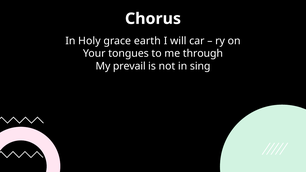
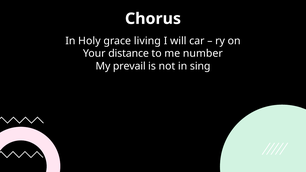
earth: earth -> living (147, 41)
tongues: tongues -> distance (129, 53)
through: through -> number (203, 53)
